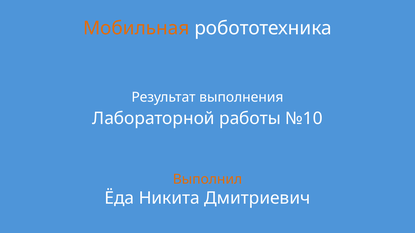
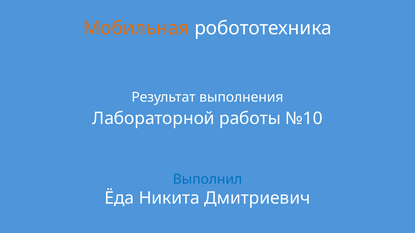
Выполнил colour: orange -> blue (207, 180)
